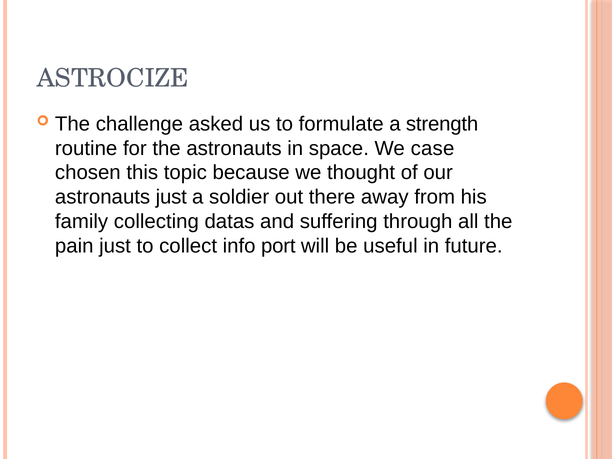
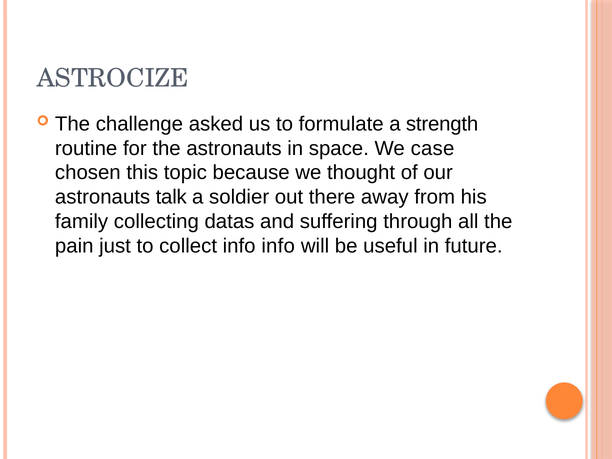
astronauts just: just -> talk (171, 197)
info port: port -> info (278, 246)
